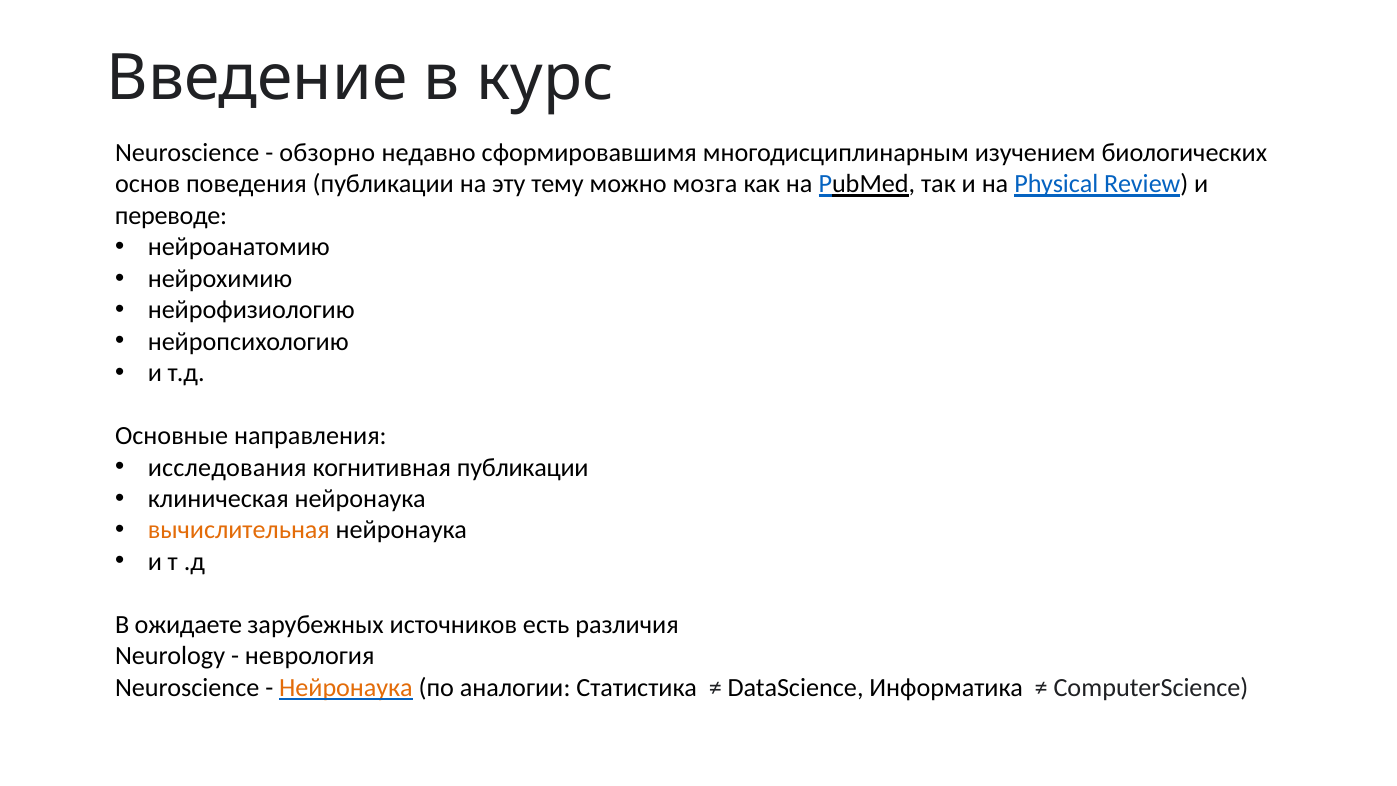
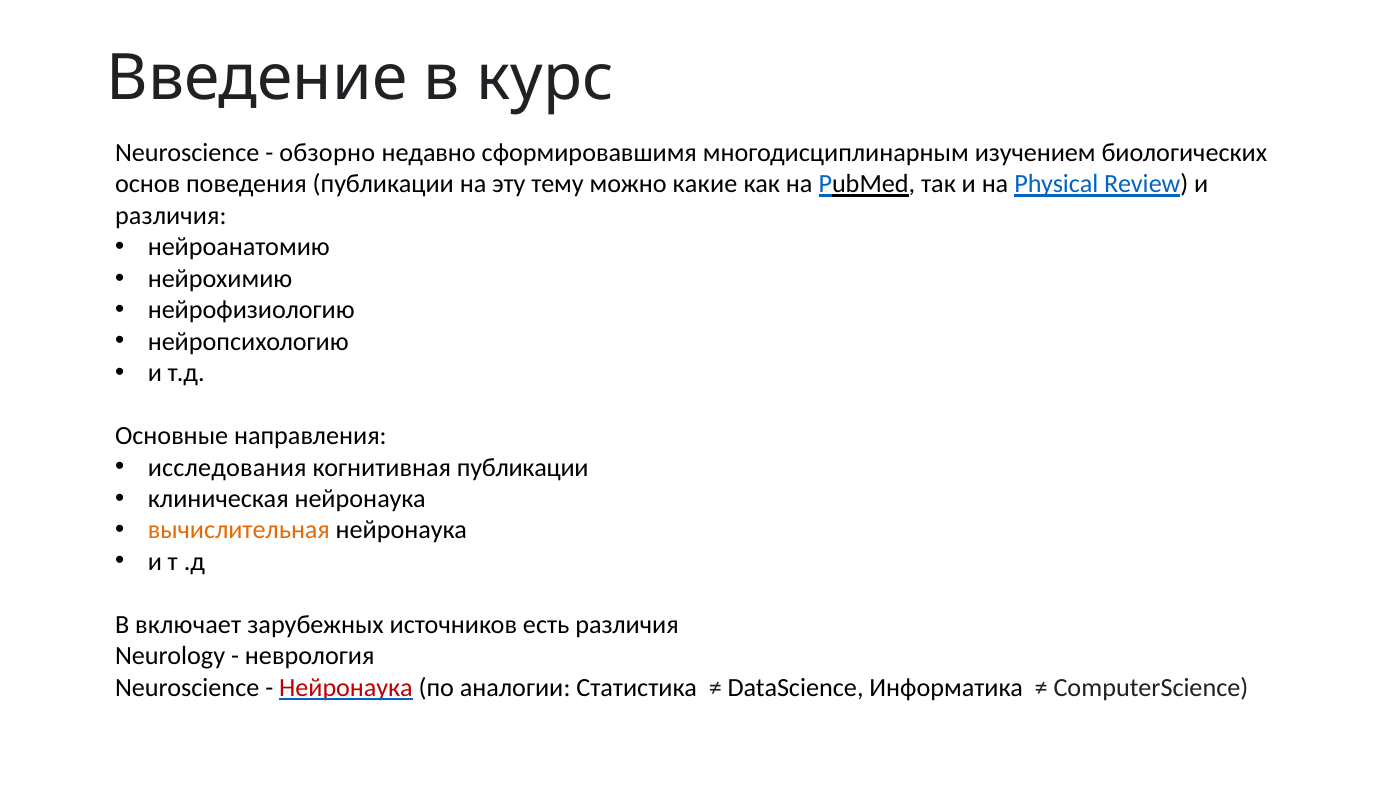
мозга: мозга -> какие (705, 184)
переводе: переводе -> различия (171, 216)
ожидаете: ожидаете -> включает (188, 624)
Нейронаука colour: orange -> red (346, 687)
